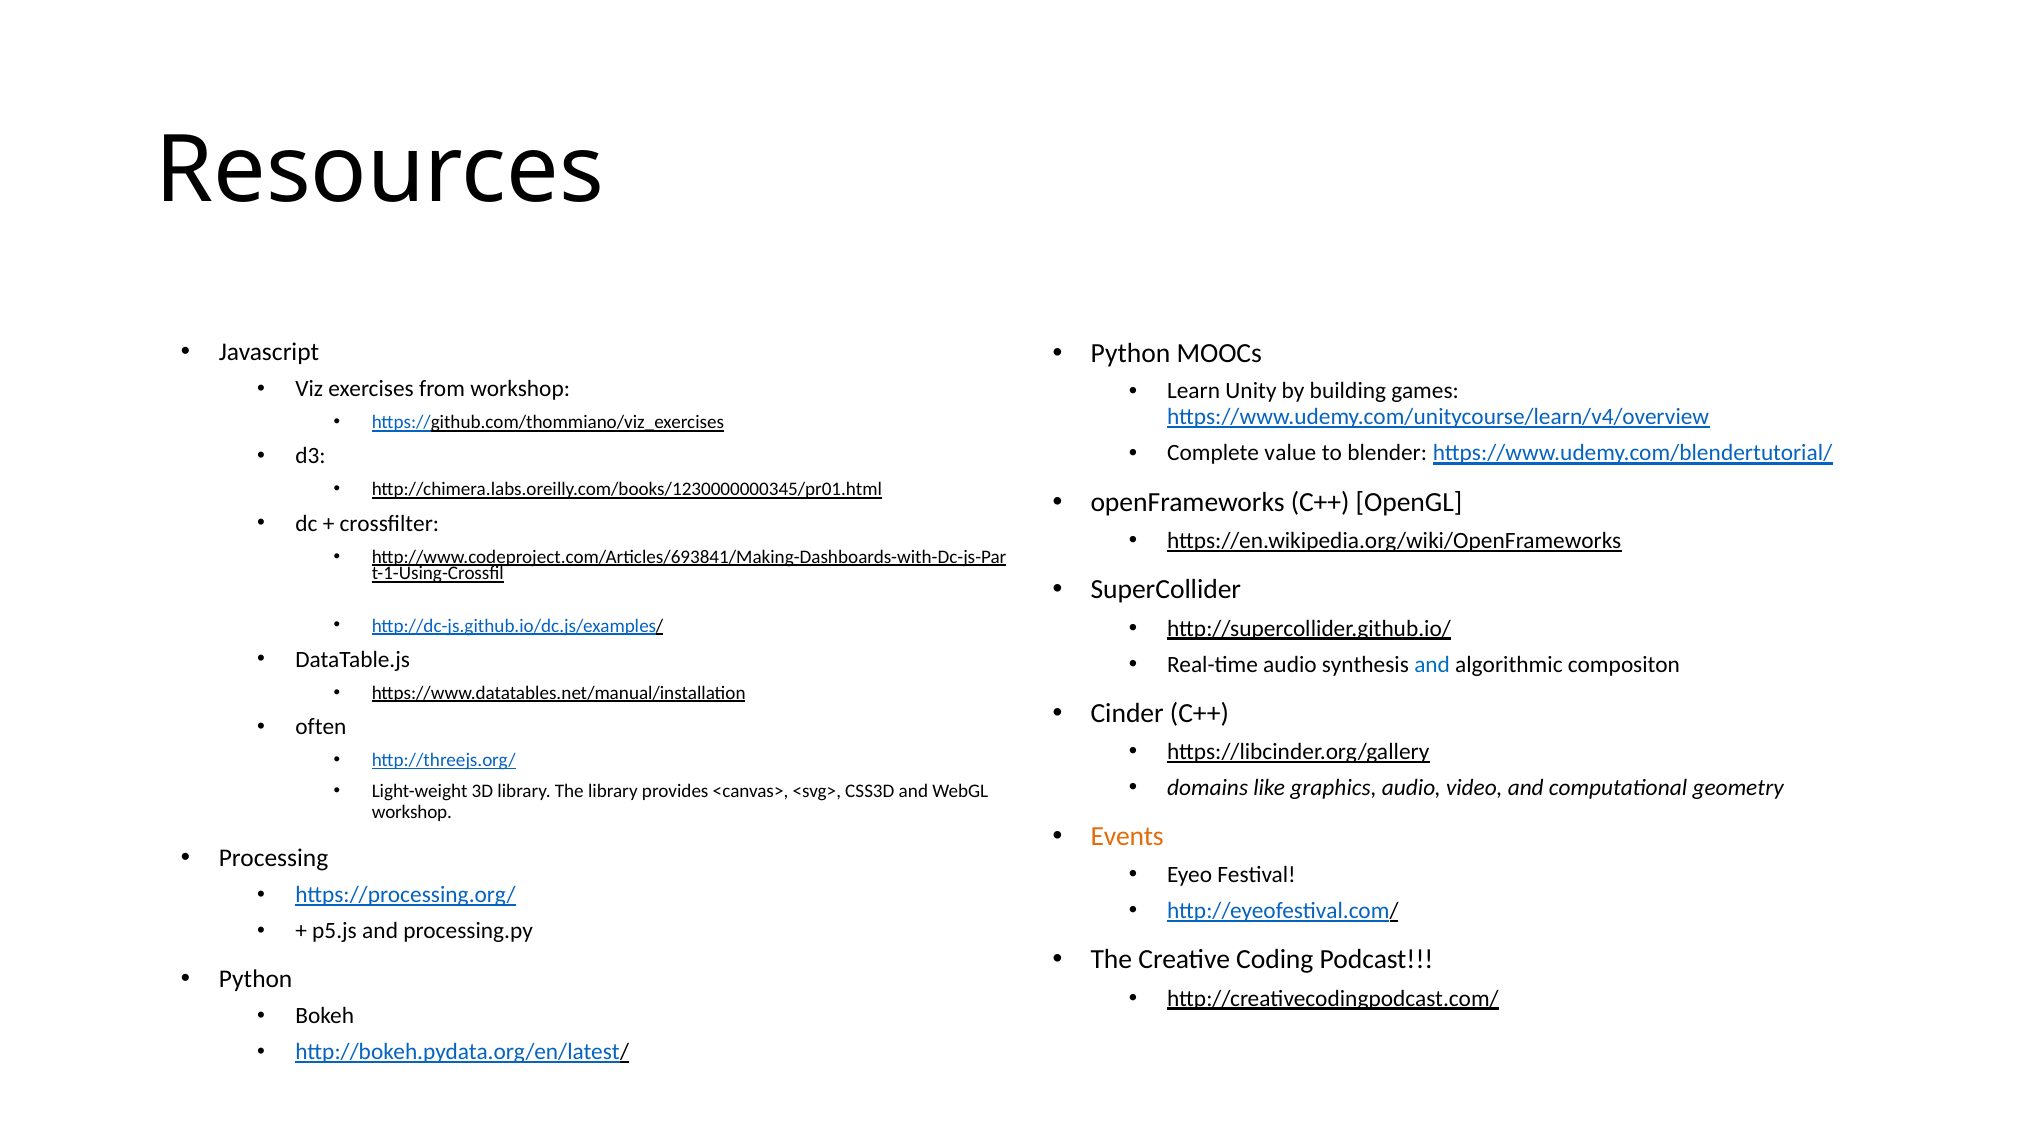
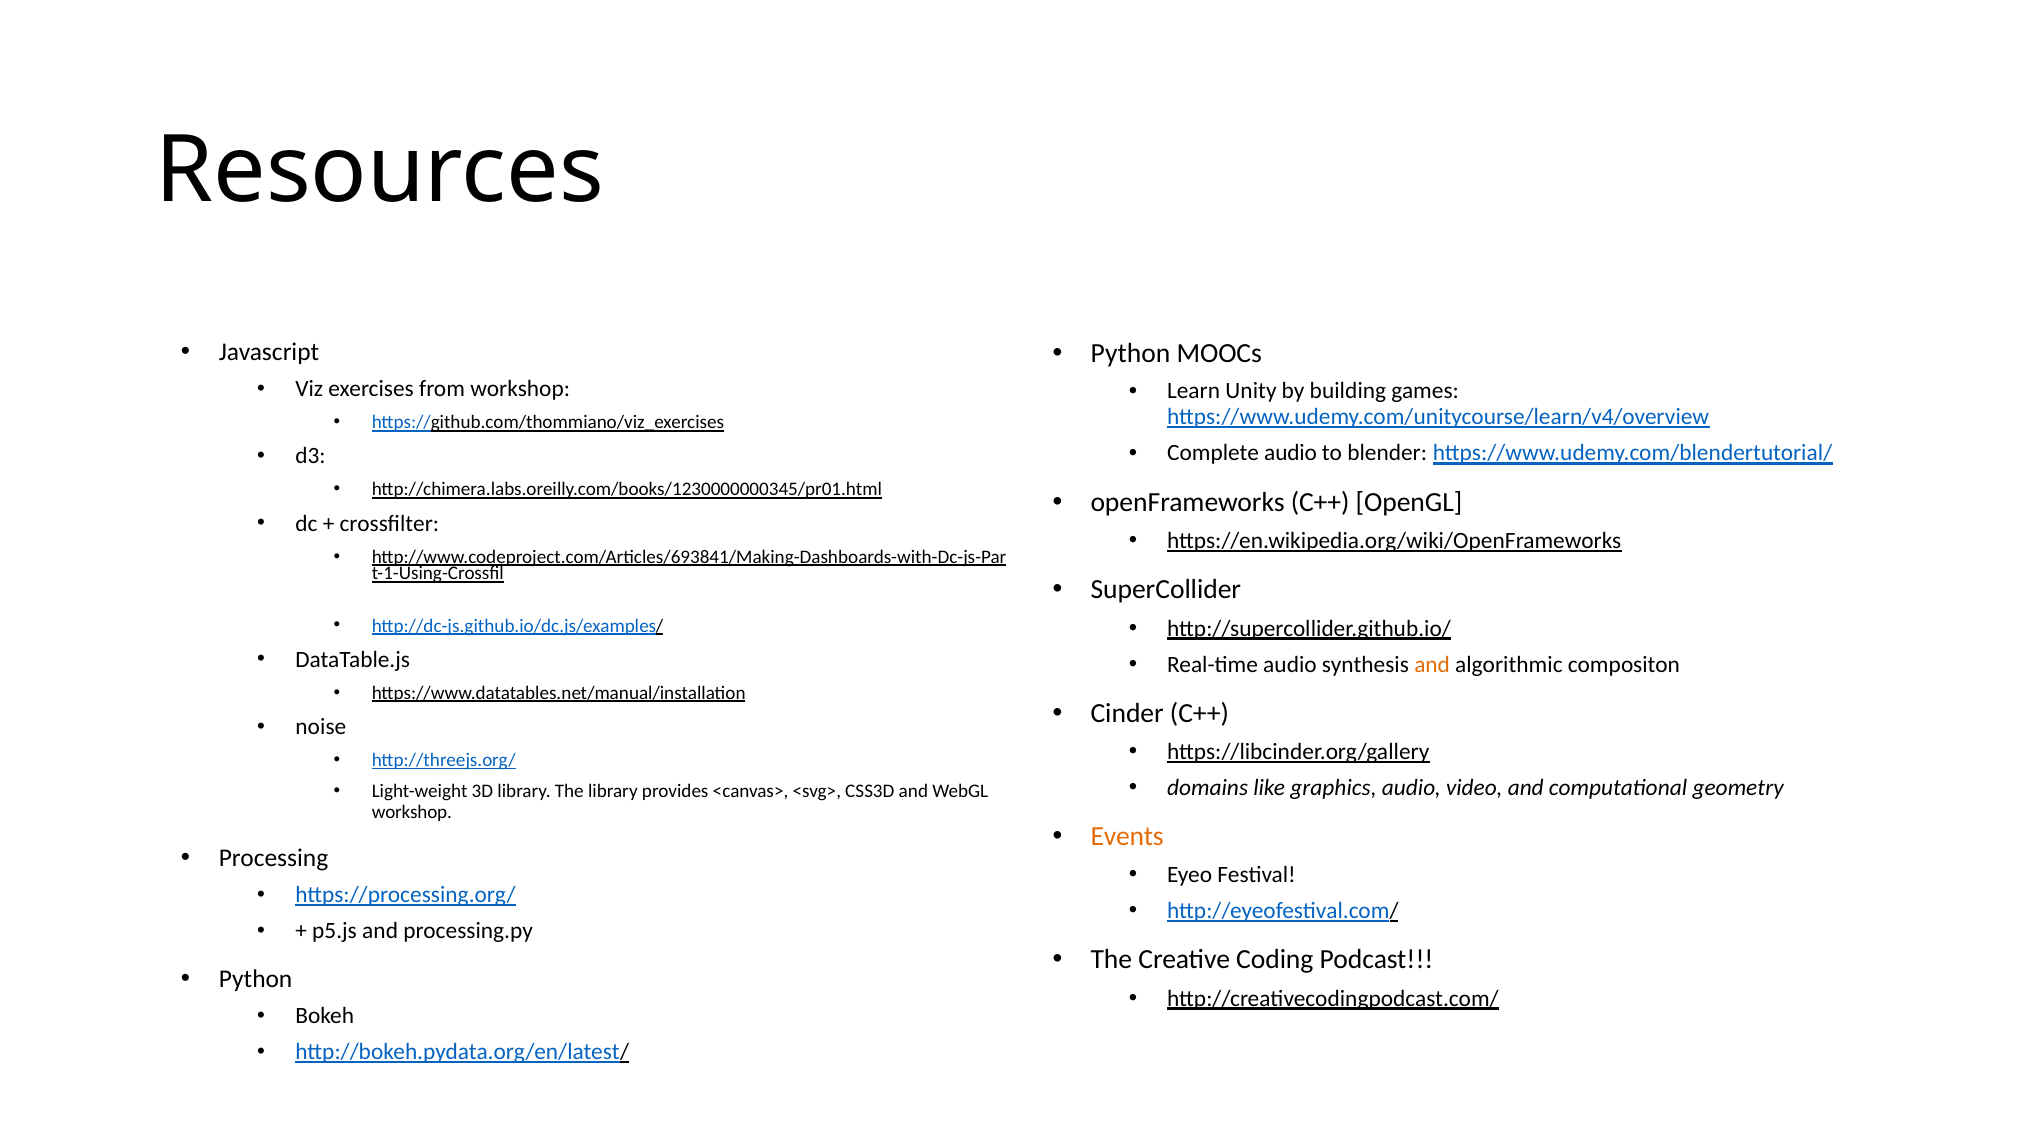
Complete value: value -> audio (1291, 453)
and colour: blue -> orange (1432, 664)
often: often -> noise (321, 727)
